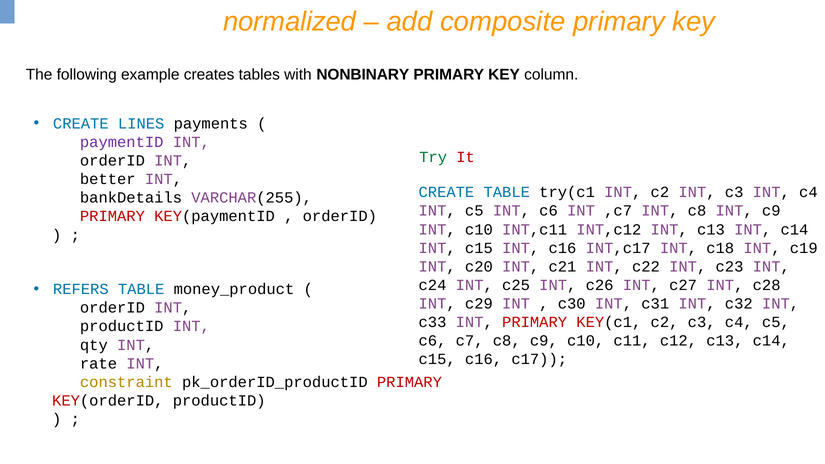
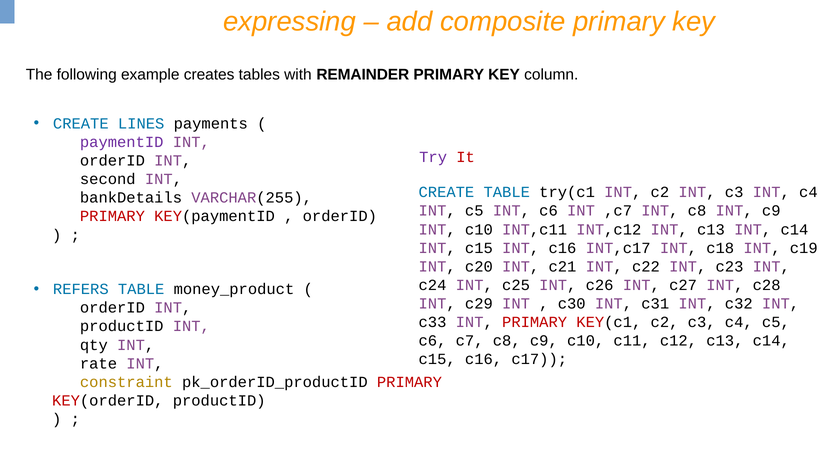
normalized: normalized -> expressing (290, 21)
NONBINARY: NONBINARY -> REMAINDER (363, 75)
Try colour: green -> purple (433, 157)
better: better -> second (108, 179)
